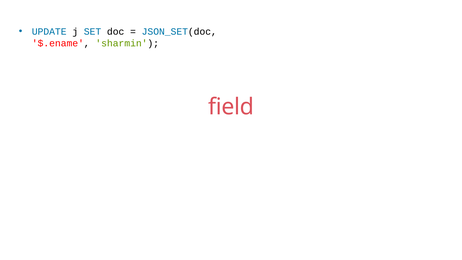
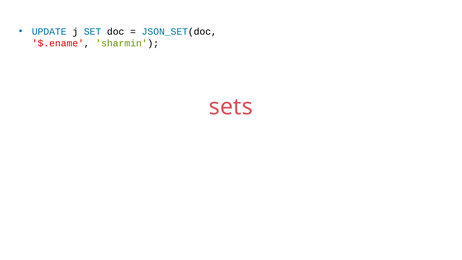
field: field -> sets (231, 107)
